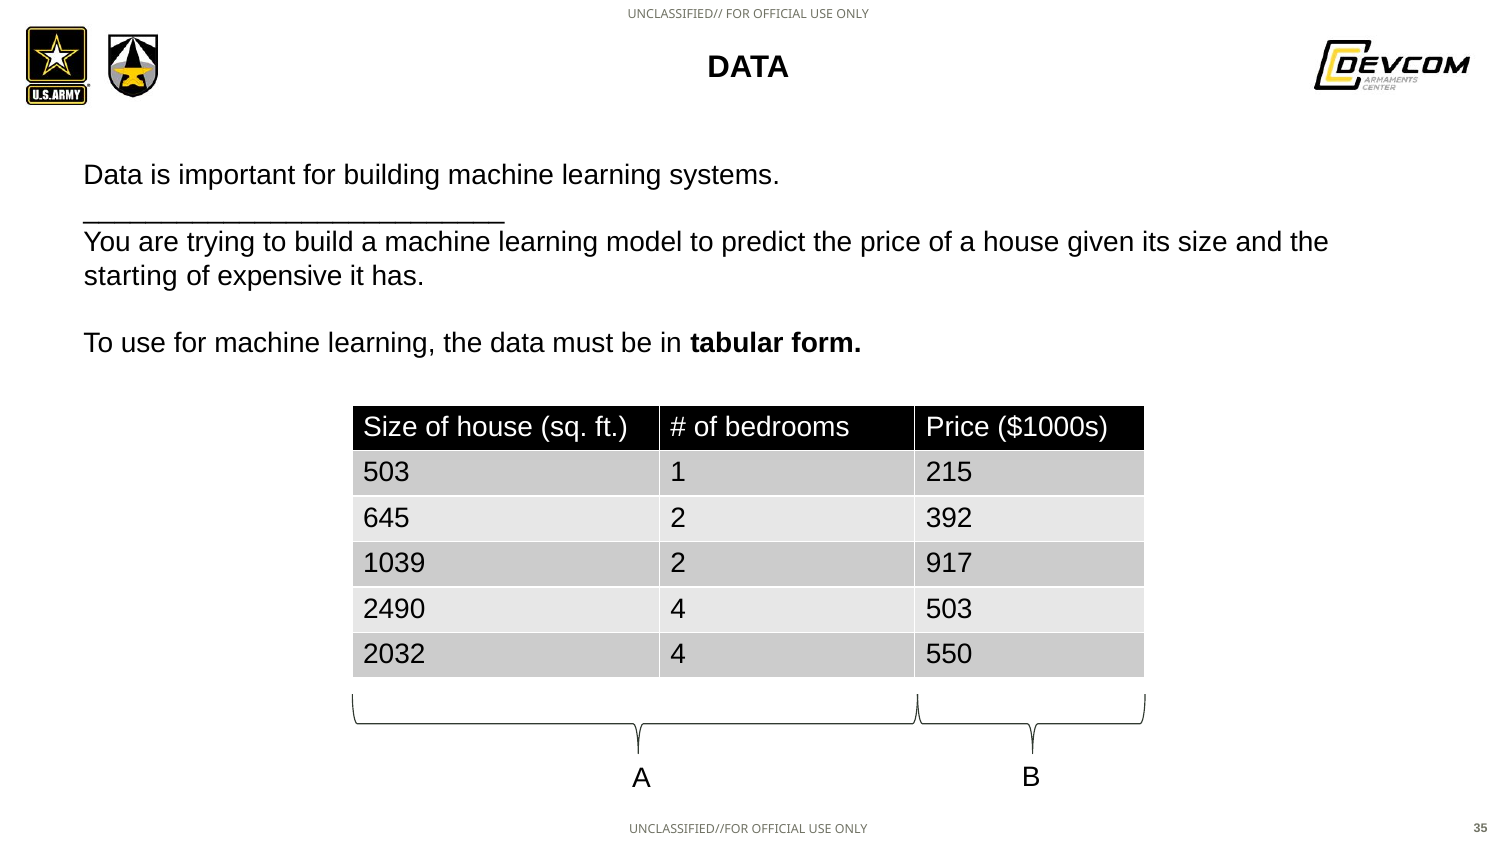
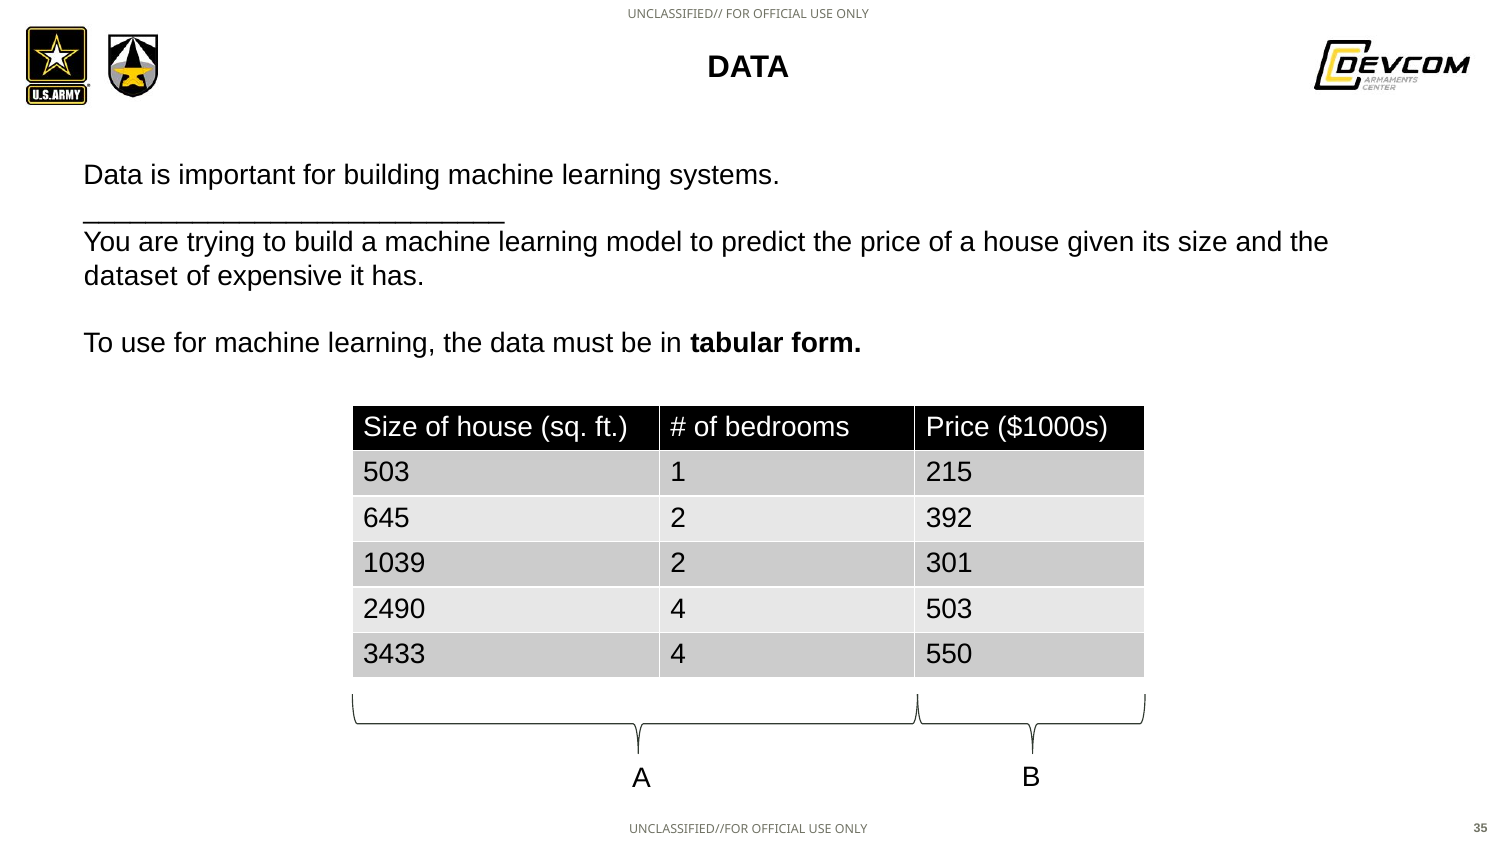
starting: starting -> dataset (131, 276)
917: 917 -> 301 (949, 563)
2032: 2032 -> 3433 (394, 654)
